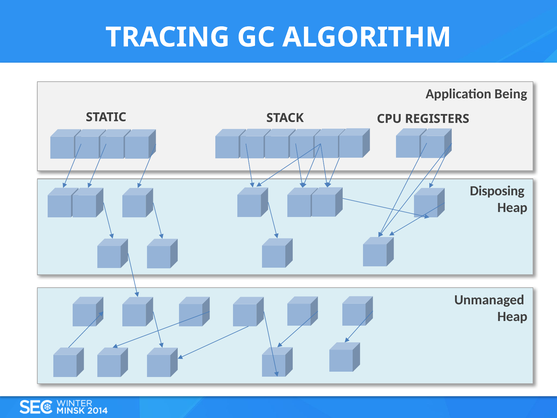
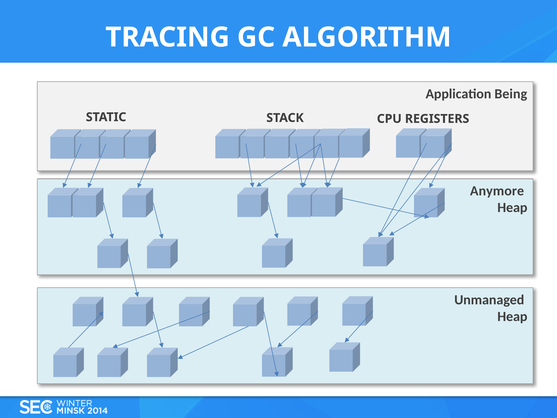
Disposing: Disposing -> Anymore (497, 191)
